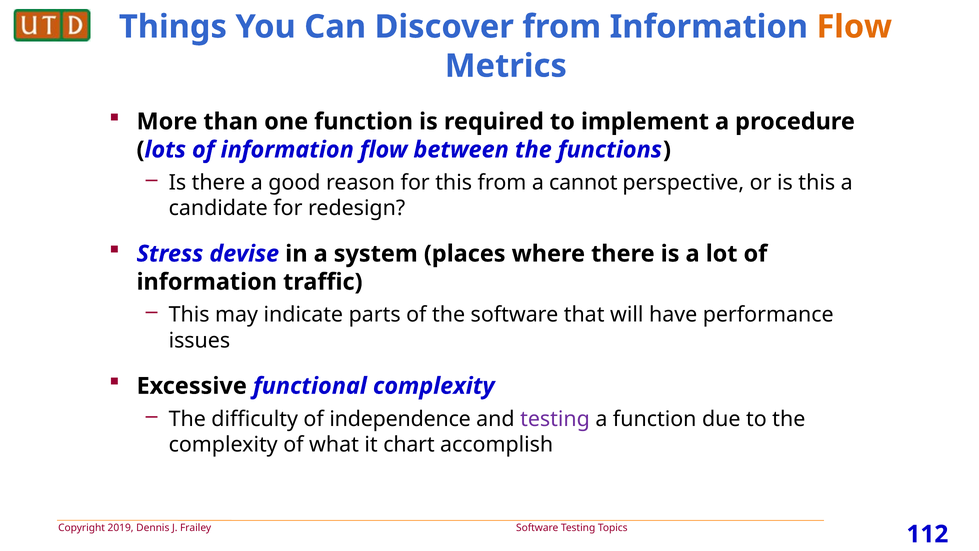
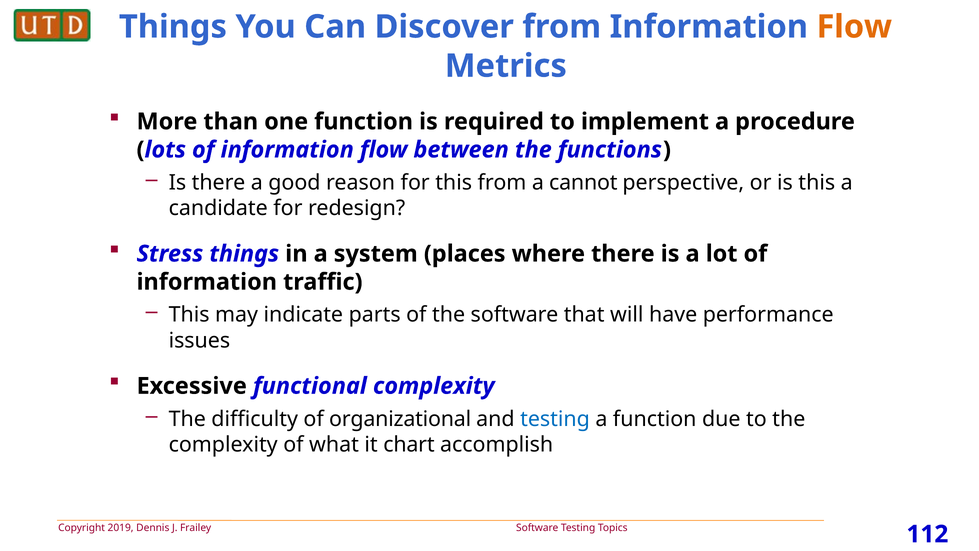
Stress devise: devise -> things (244, 254)
independence: independence -> organizational (400, 419)
testing colour: purple -> blue (555, 419)
